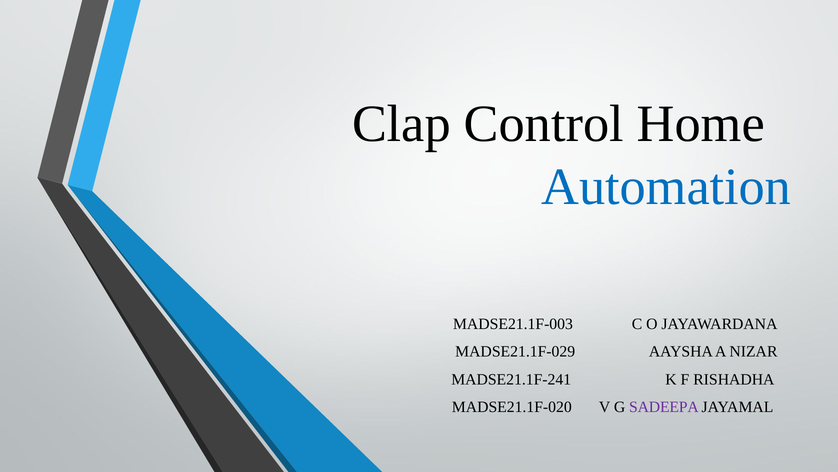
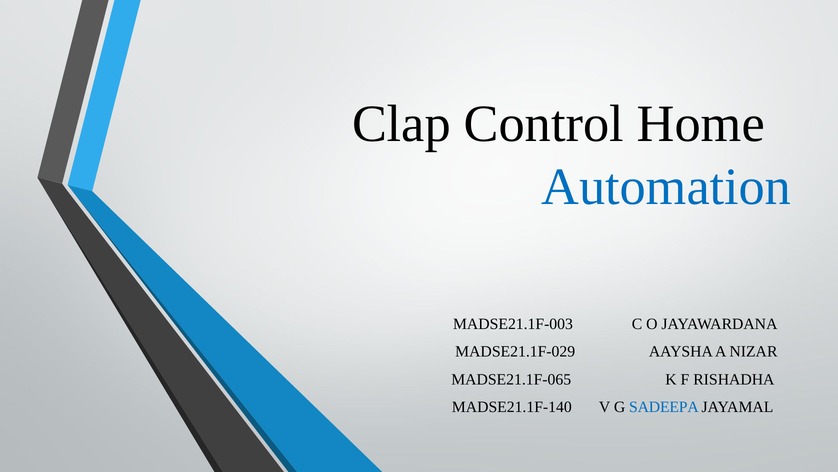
MADSE21.1F-241: MADSE21.1F-241 -> MADSE21.1F-065 (511, 379)
MADSE21.1F-020: MADSE21.1F-020 -> MADSE21.1F-140 (512, 407)
SADEEPA colour: purple -> blue (664, 407)
